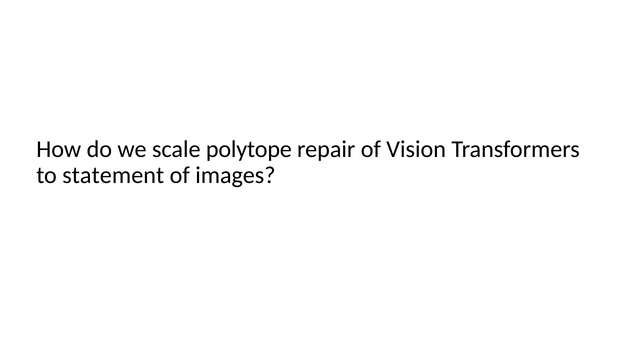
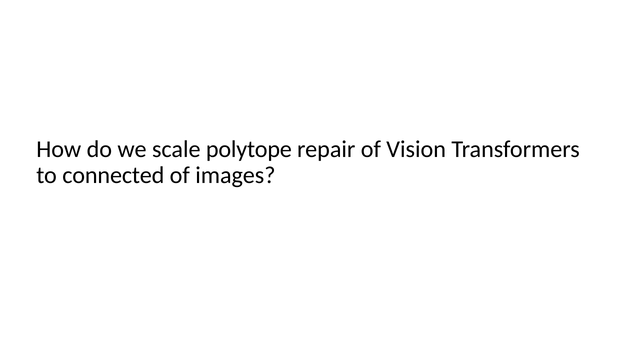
statement: statement -> connected (113, 176)
